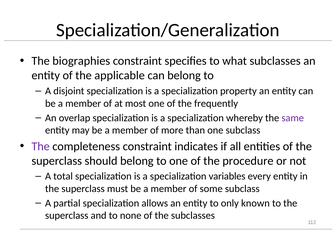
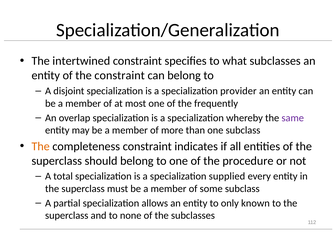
biographies: biographies -> intertwined (81, 61)
the applicable: applicable -> constraint (120, 75)
property: property -> provider (238, 91)
The colour: purple -> orange (41, 146)
variables: variables -> supplied (227, 176)
